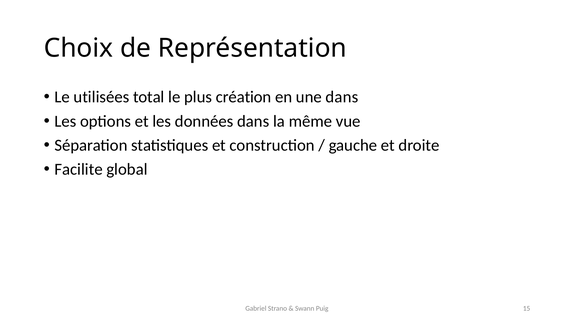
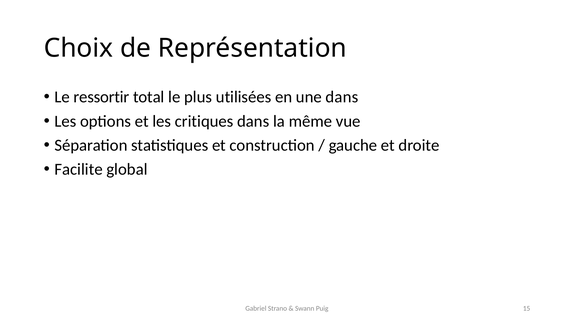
utilisées: utilisées -> ressortir (102, 97)
création: création -> utilisées (244, 97)
données: données -> critiques (204, 121)
